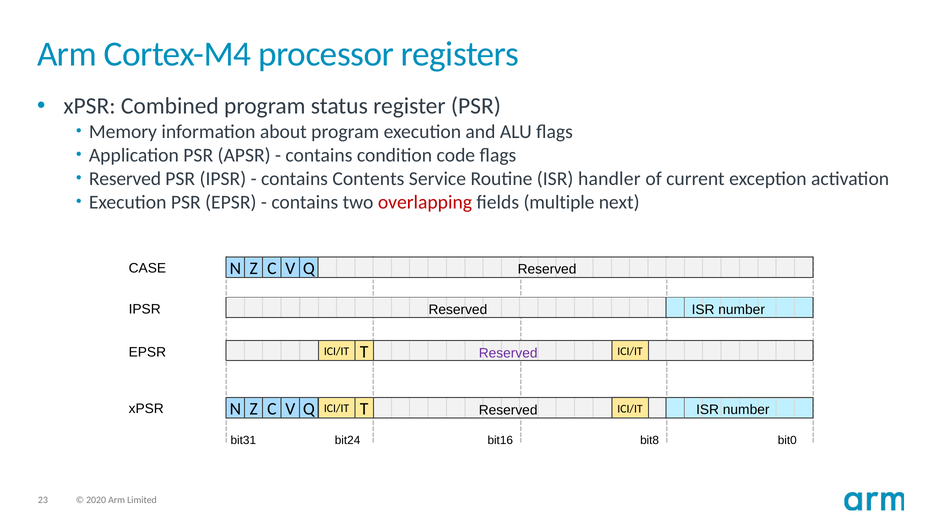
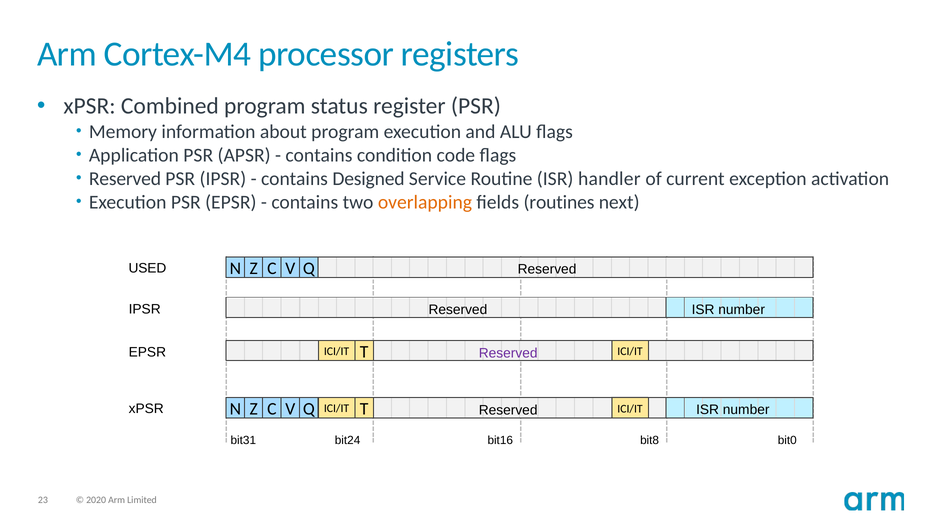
Contents: Contents -> Designed (369, 179)
overlapping colour: red -> orange (425, 202)
multiple: multiple -> routines (559, 202)
CASE: CASE -> USED (147, 269)
